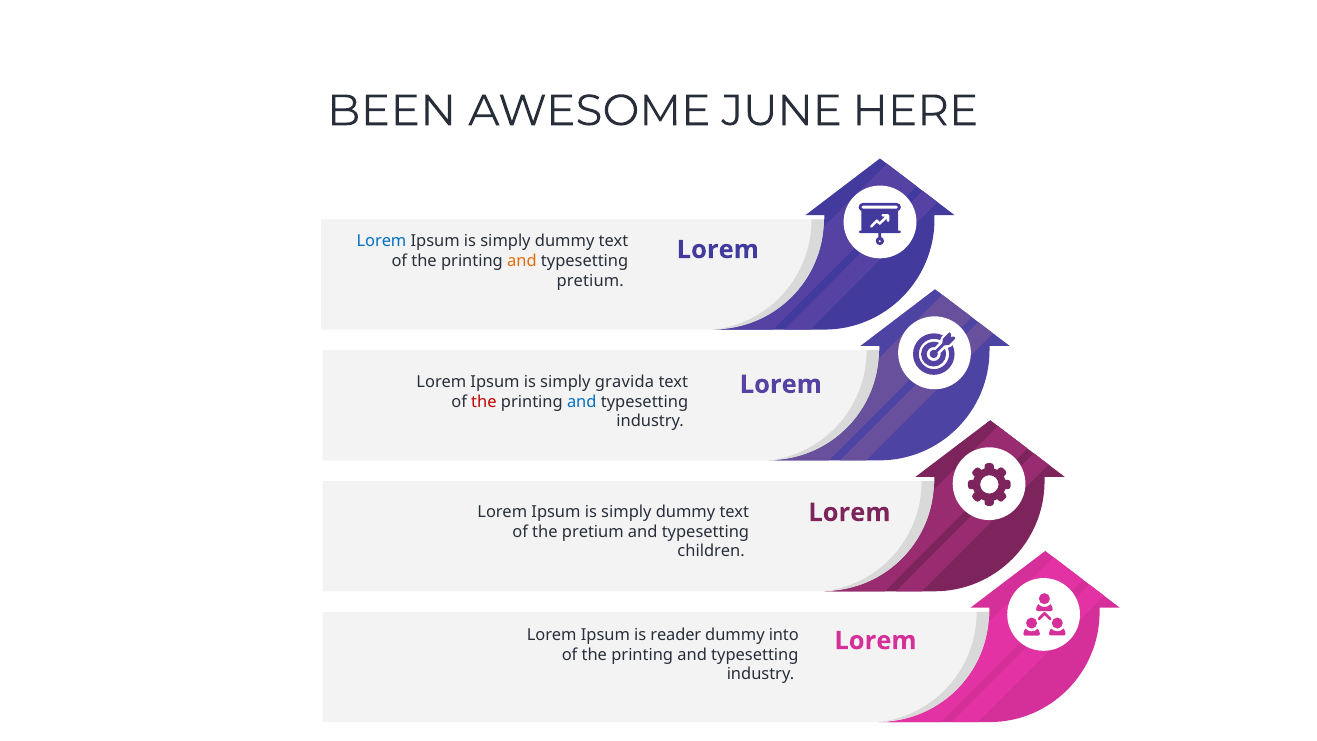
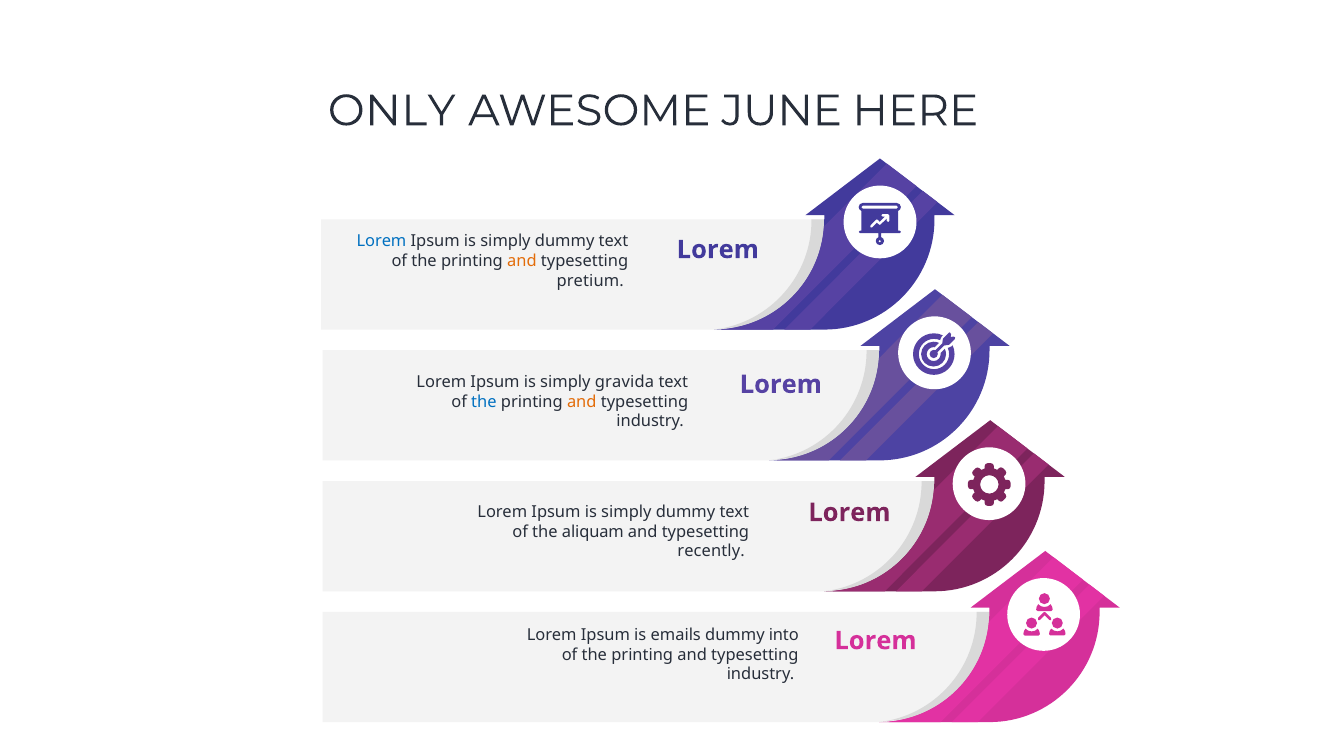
BEEN: BEEN -> ONLY (392, 111)
the colour: red -> blue (484, 402)
and colour: blue -> orange (582, 402)
the pretium: pretium -> aliquam (593, 531)
children: children -> recently (711, 551)
reader: reader -> emails (676, 635)
